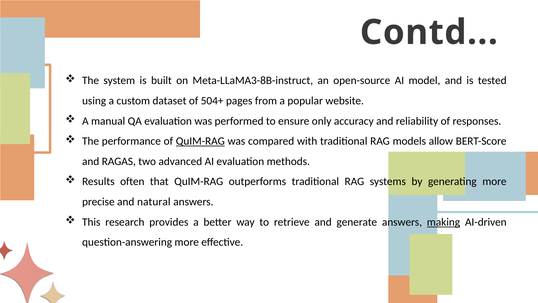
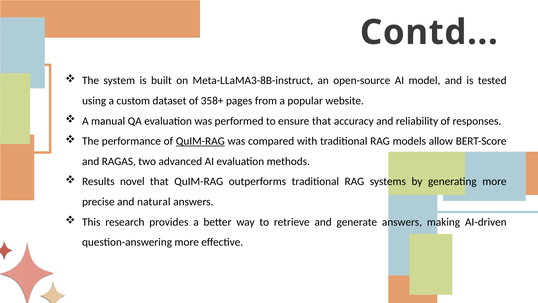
504+: 504+ -> 358+ (212, 101)
ensure only: only -> that (322, 121)
often: often -> novel (132, 181)
making underline: present -> none (443, 222)
